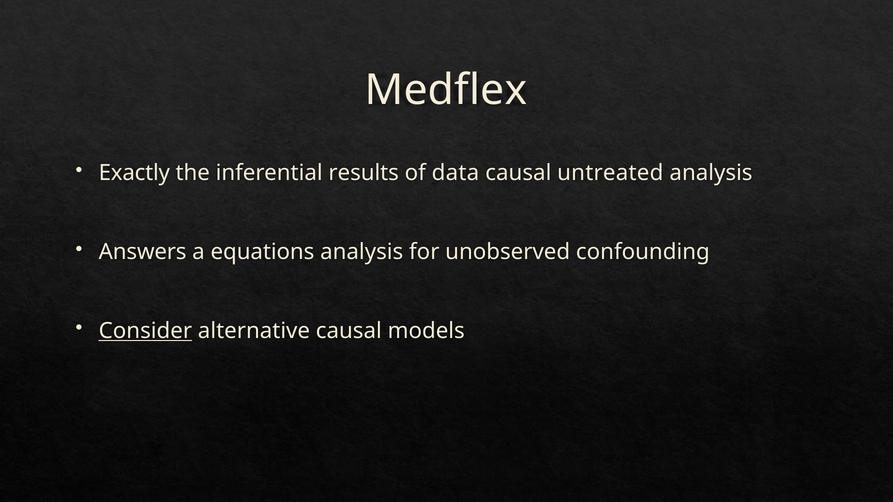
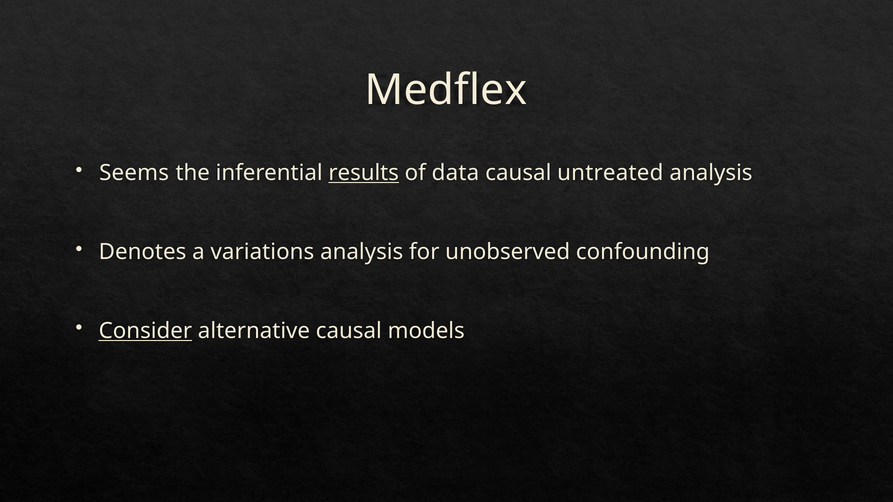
Exactly: Exactly -> Seems (134, 173)
results underline: none -> present (364, 173)
Answers: Answers -> Denotes (143, 252)
equations: equations -> variations (262, 252)
